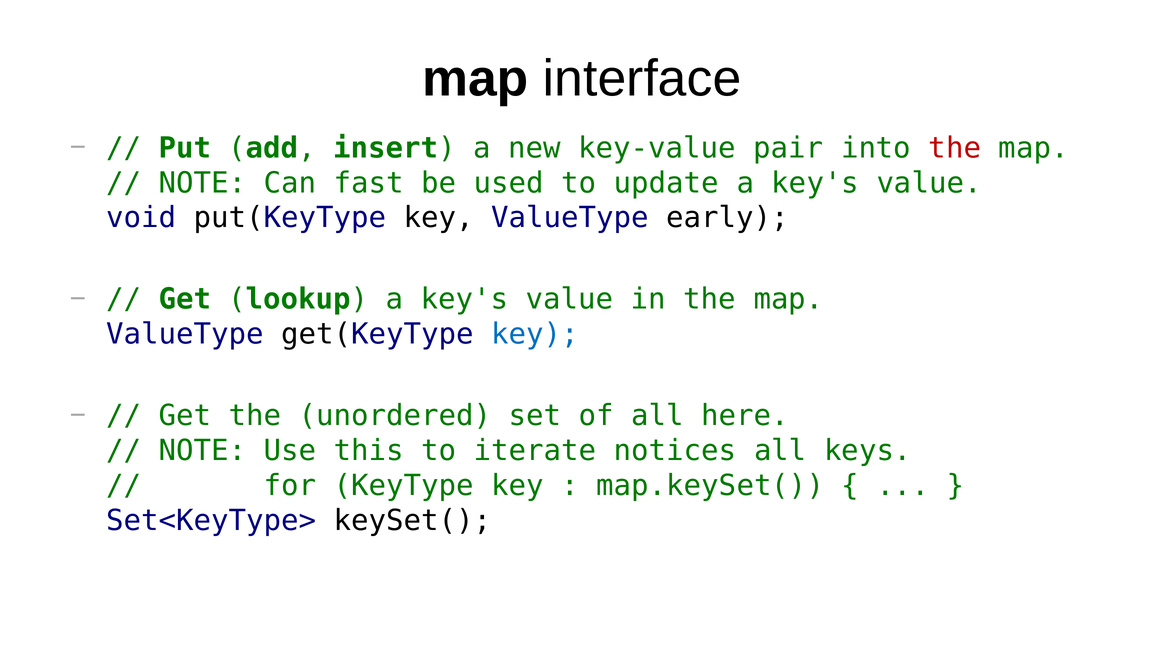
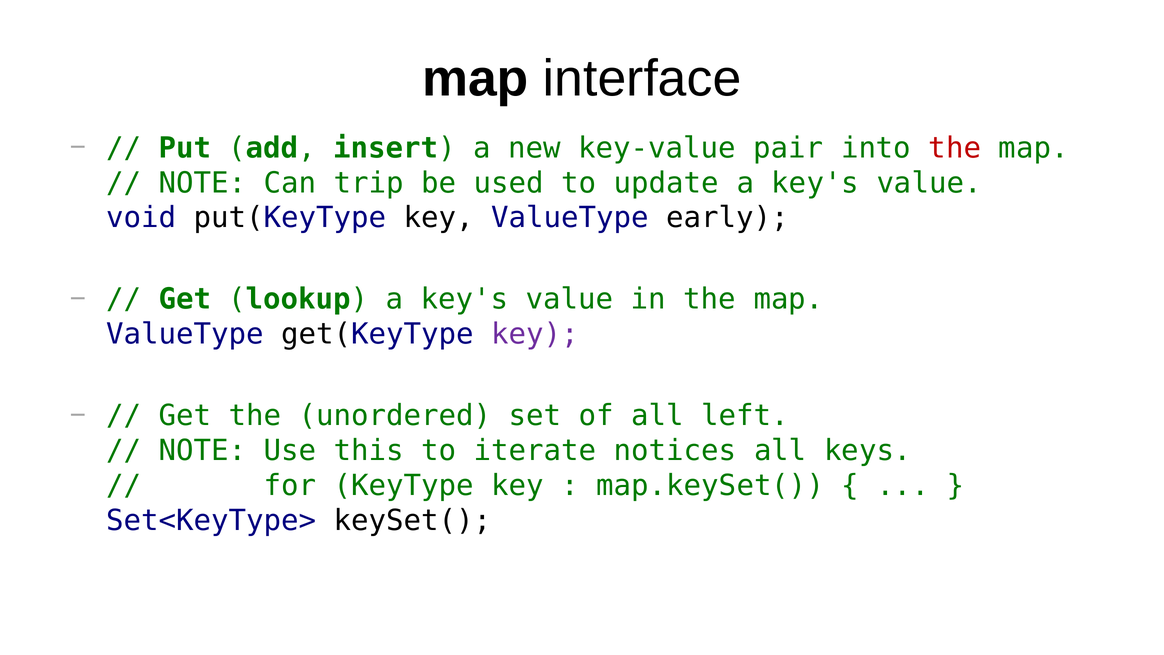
fast: fast -> trip (369, 183)
key colour: blue -> purple (535, 334)
here: here -> left (745, 416)
